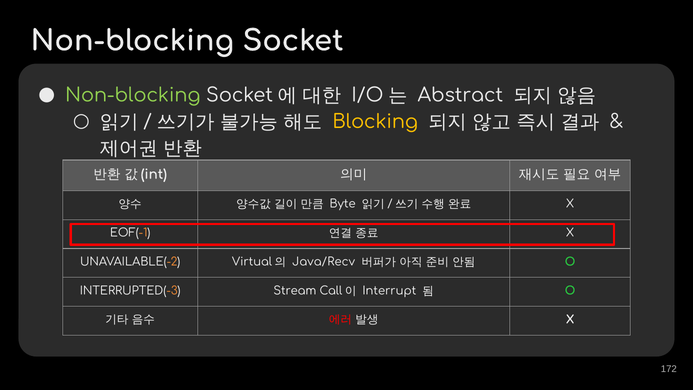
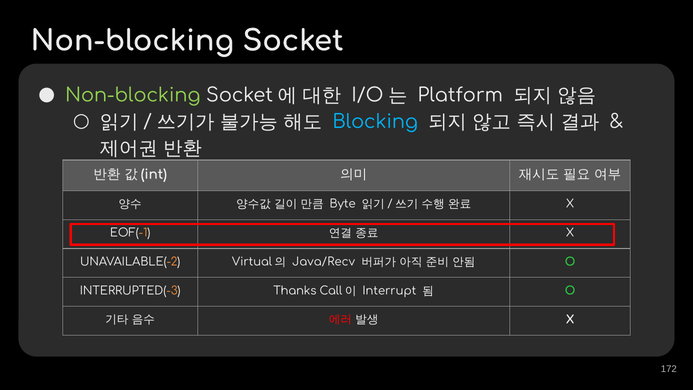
Abstract: Abstract -> Platform (460, 95)
Blocking colour: yellow -> light blue (375, 122)
Stream: Stream -> Thanks (295, 291)
